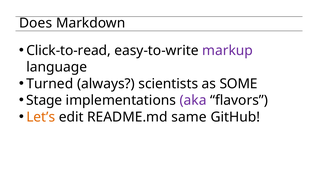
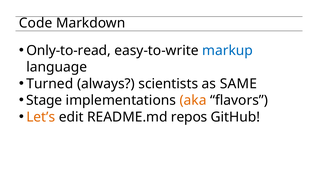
Does: Does -> Code (36, 23)
Click-to-read: Click-to-read -> Only-to-read (69, 50)
markup colour: purple -> blue (228, 50)
SOME: SOME -> SAME (238, 84)
aka colour: purple -> orange (193, 100)
same: same -> repos (189, 117)
